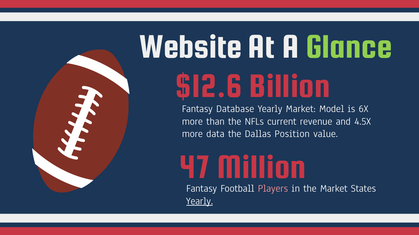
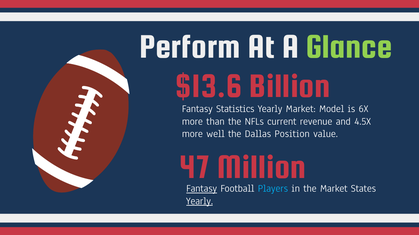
Website: Website -> Perform (190, 47)
$12.6: $12.6 -> $13.6 (209, 86)
Database: Database -> Statistics (235, 109)
data: data -> well (215, 134)
Fantasy underline: none -> present (202, 189)
Players colour: pink -> light blue (273, 189)
